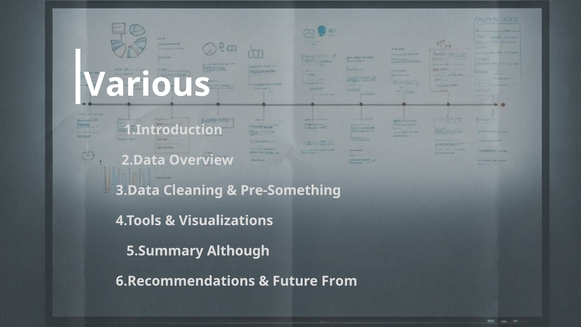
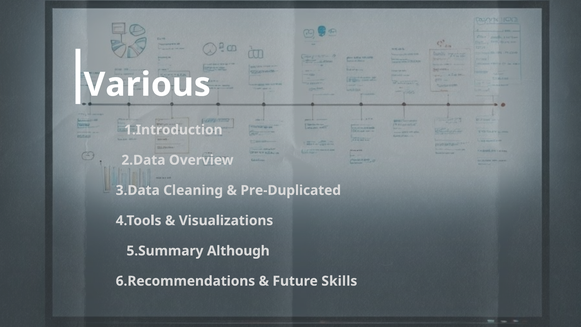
Pre-Something: Pre-Something -> Pre-Duplicated (291, 190)
From: From -> Skills (339, 281)
